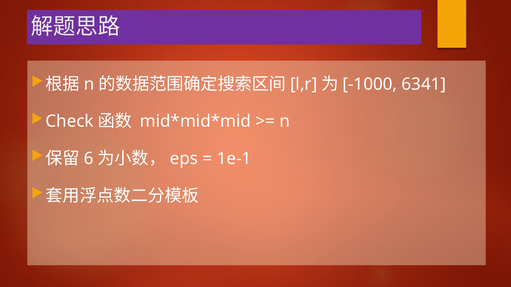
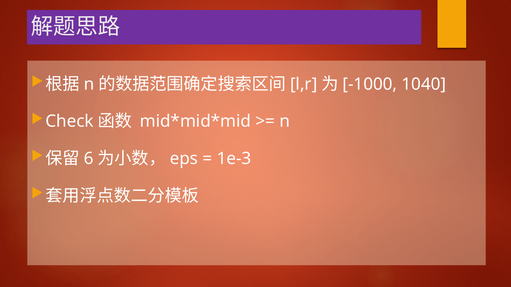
6341: 6341 -> 1040 (424, 84)
1e-1: 1e-1 -> 1e-3 (234, 159)
